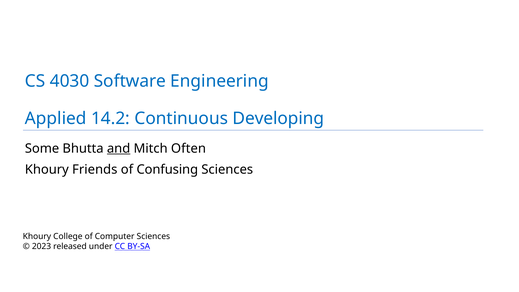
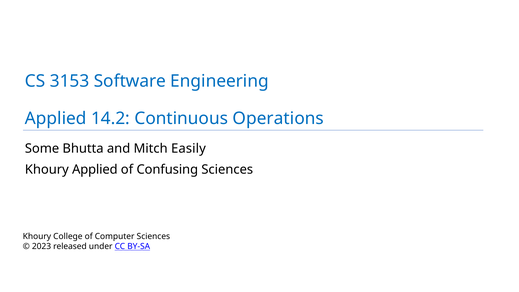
4030: 4030 -> 3153 (70, 81)
Developing: Developing -> Operations (278, 119)
and underline: present -> none (119, 148)
Often: Often -> Easily (188, 148)
Khoury Friends: Friends -> Applied (95, 169)
